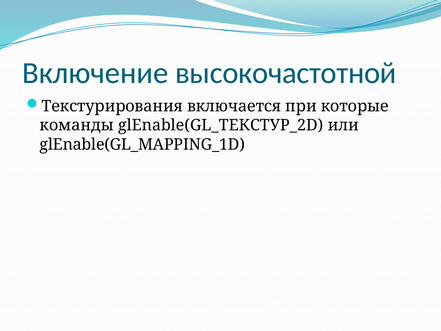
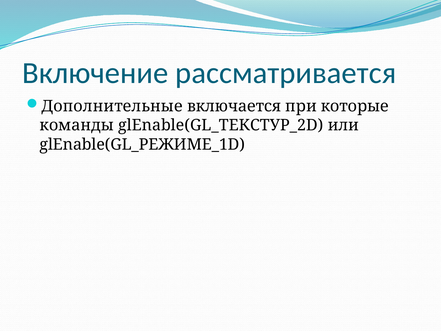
высокочастотной: высокочастотной -> рассматривается (286, 73)
Текстурирования: Текстурирования -> Дополнительные (112, 106)
glEnable(GL_MAPPING_1D: glEnable(GL_MAPPING_1D -> glEnable(GL_РЕЖИМЕ_1D (142, 144)
